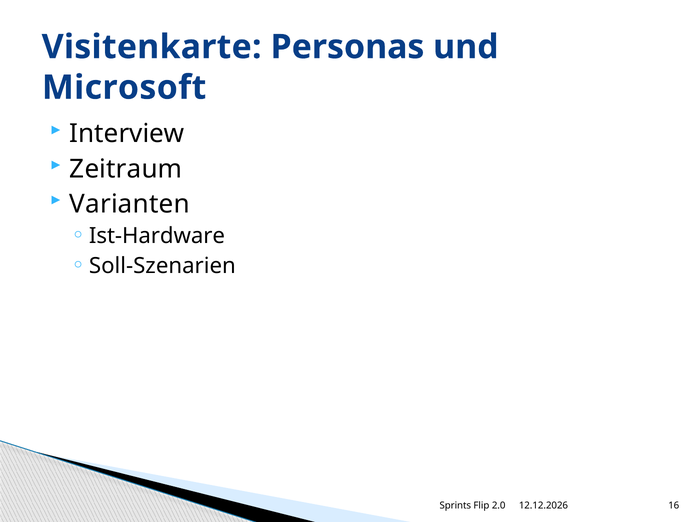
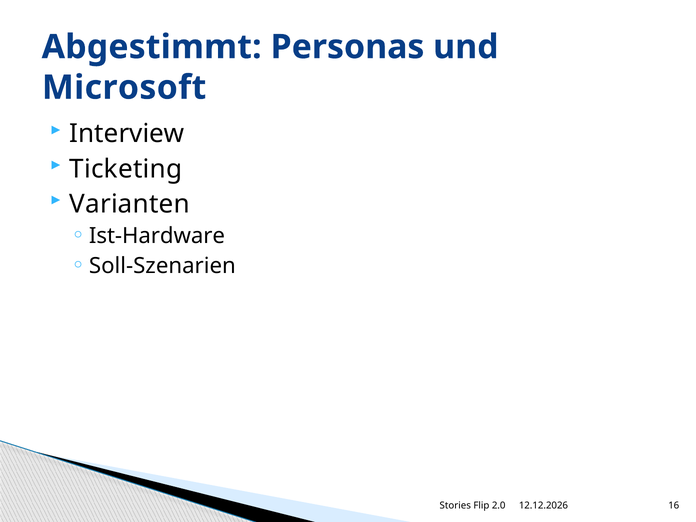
Visitenkarte: Visitenkarte -> Abgestimmt (152, 47)
Zeitraum: Zeitraum -> Ticketing (126, 169)
Sprints: Sprints -> Stories (455, 505)
